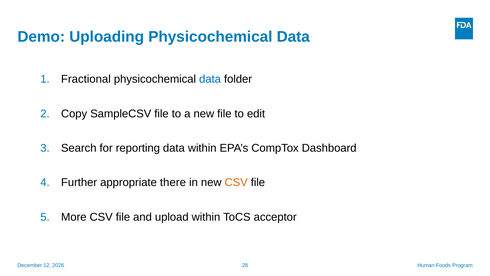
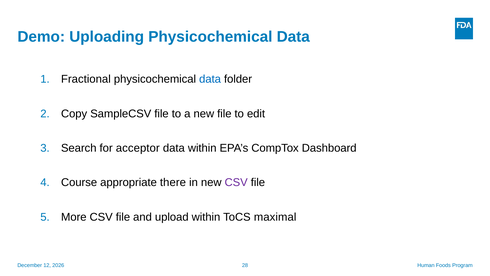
reporting: reporting -> acceptor (138, 148)
Further: Further -> Course (79, 182)
CSV colour: orange -> purple (236, 182)
acceptor: acceptor -> maximal (275, 217)
